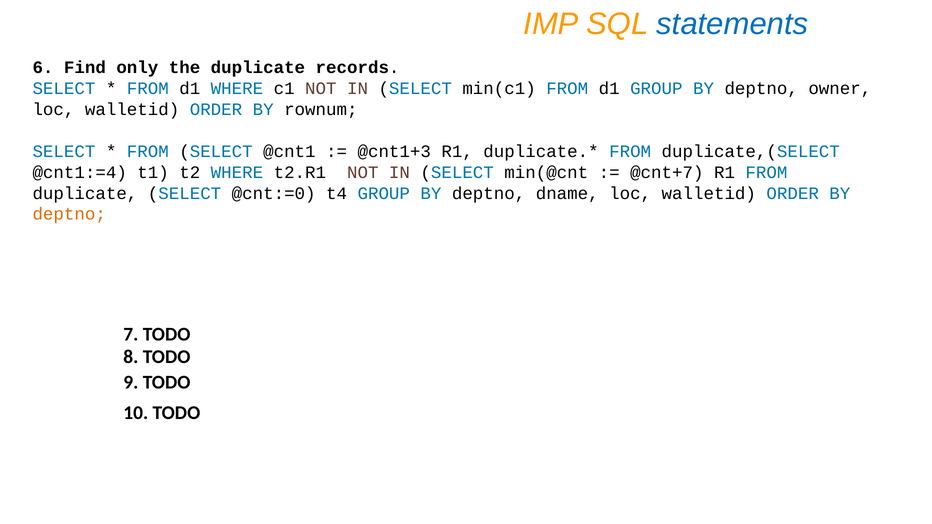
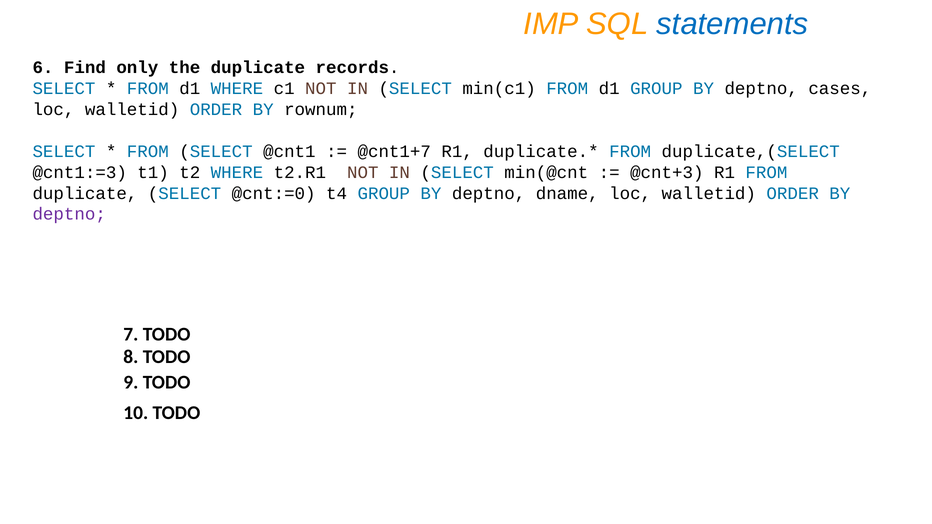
owner: owner -> cases (840, 89)
@cnt1+3: @cnt1+3 -> @cnt1+7 (394, 151)
@cnt1:=4: @cnt1:=4 -> @cnt1:=3 (80, 172)
@cnt+7: @cnt+7 -> @cnt+3 (667, 172)
deptno colour: orange -> purple (69, 214)
